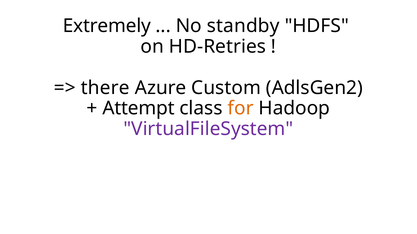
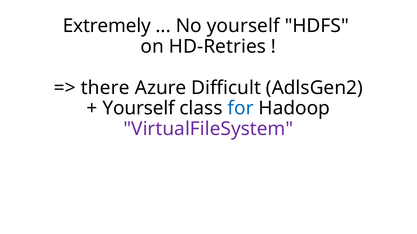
No standby: standby -> yourself (243, 26)
Custom: Custom -> Difficult (226, 88)
Attempt: Attempt -> Yourself (139, 109)
for colour: orange -> blue (241, 109)
